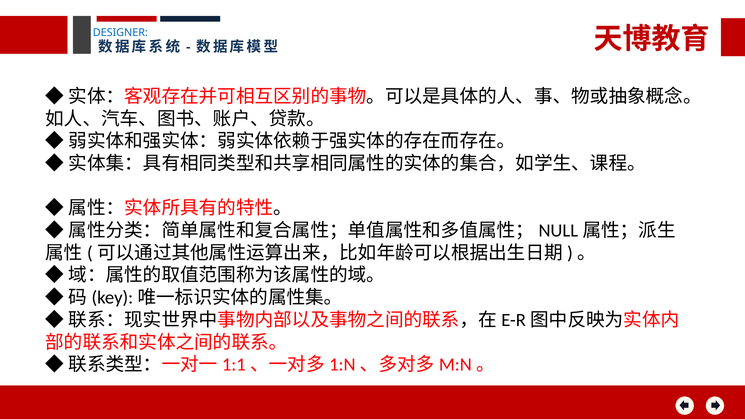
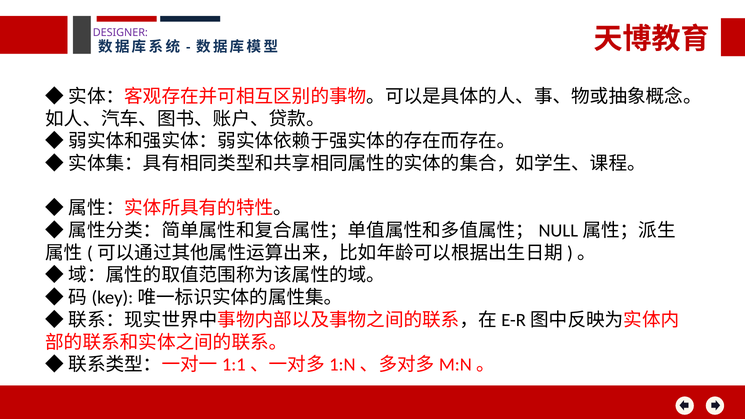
DESIGNER colour: blue -> purple (120, 33)
